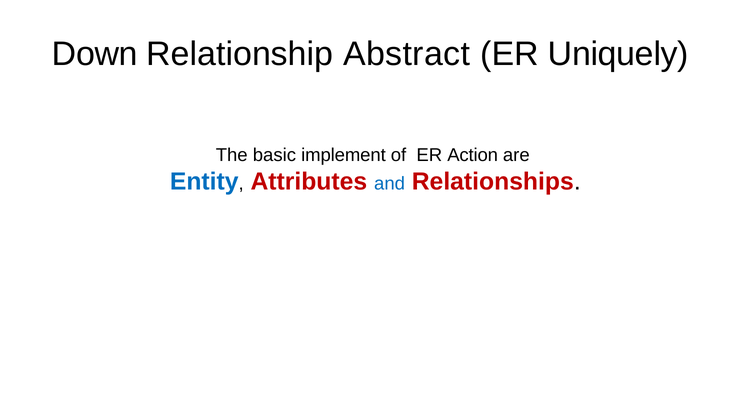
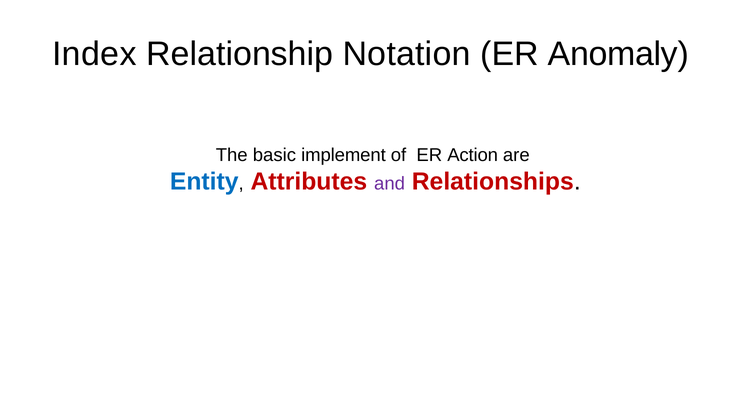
Down: Down -> Index (94, 54)
Abstract: Abstract -> Notation (407, 54)
Uniquely: Uniquely -> Anomaly (618, 54)
and colour: blue -> purple (390, 183)
